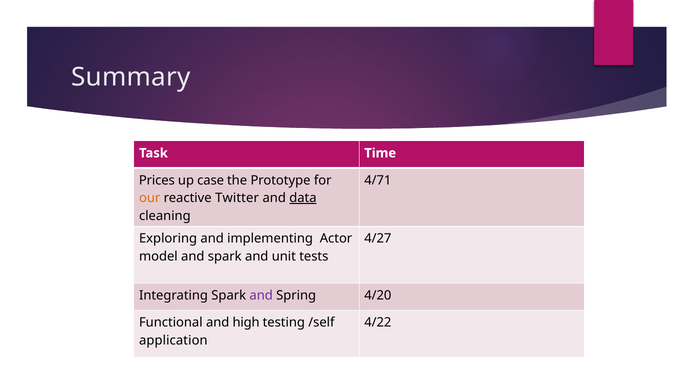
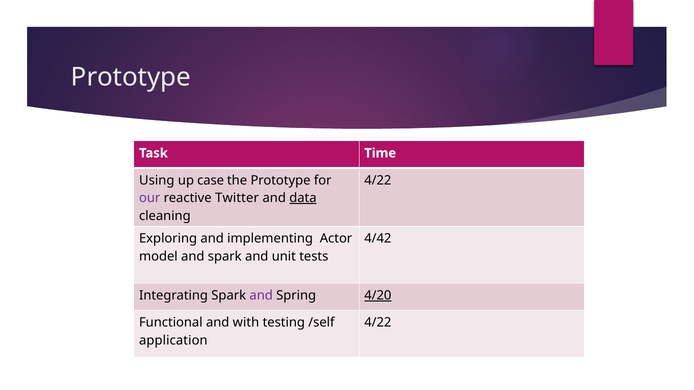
Summary: Summary -> Prototype (131, 77)
Prices: Prices -> Using (157, 181)
4/71: 4/71 -> 4/22 (378, 181)
our colour: orange -> purple (150, 198)
4/27: 4/27 -> 4/42 (378, 239)
4/20 underline: none -> present (378, 296)
high: high -> with (246, 323)
